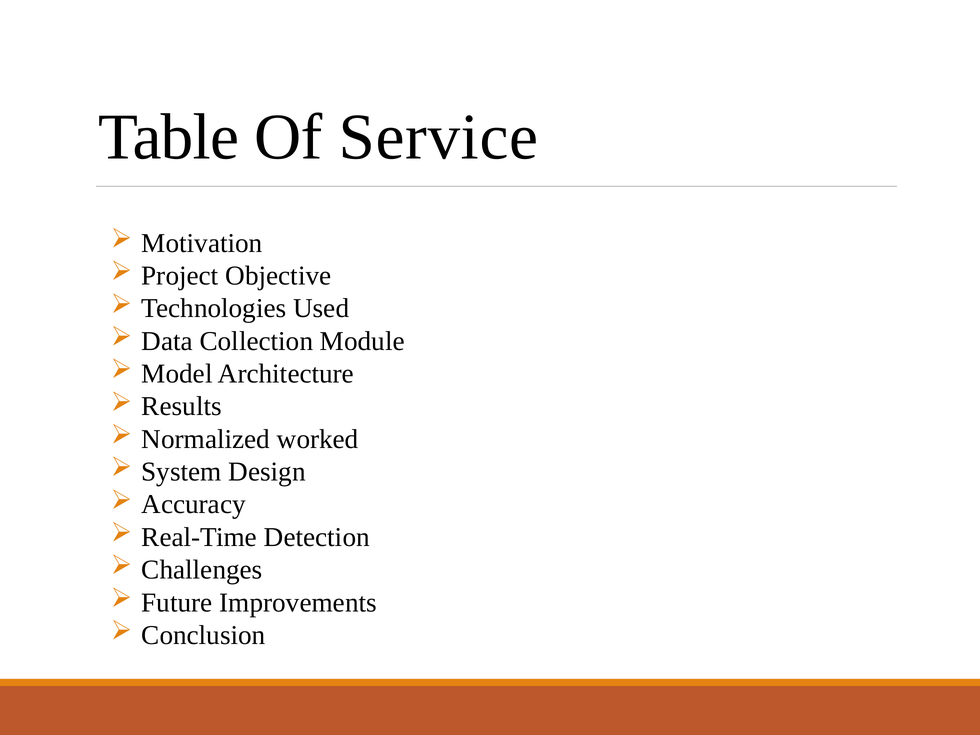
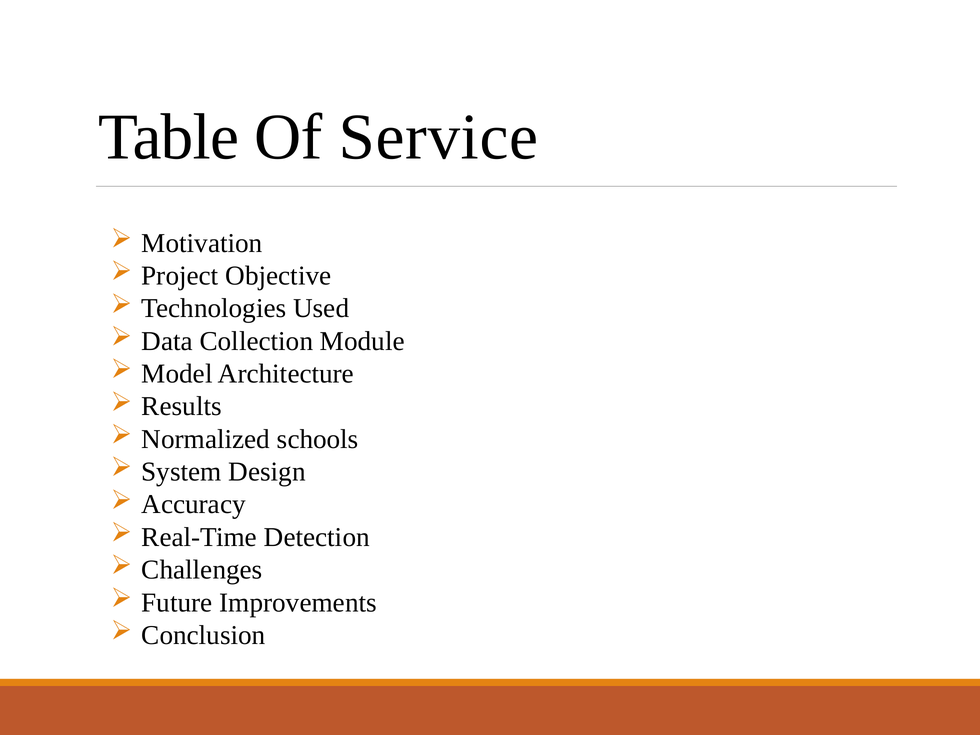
worked: worked -> schools (318, 439)
